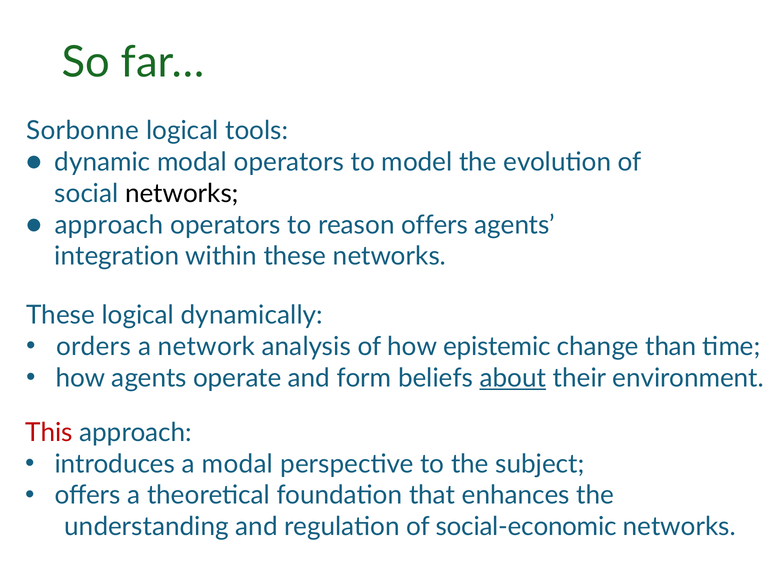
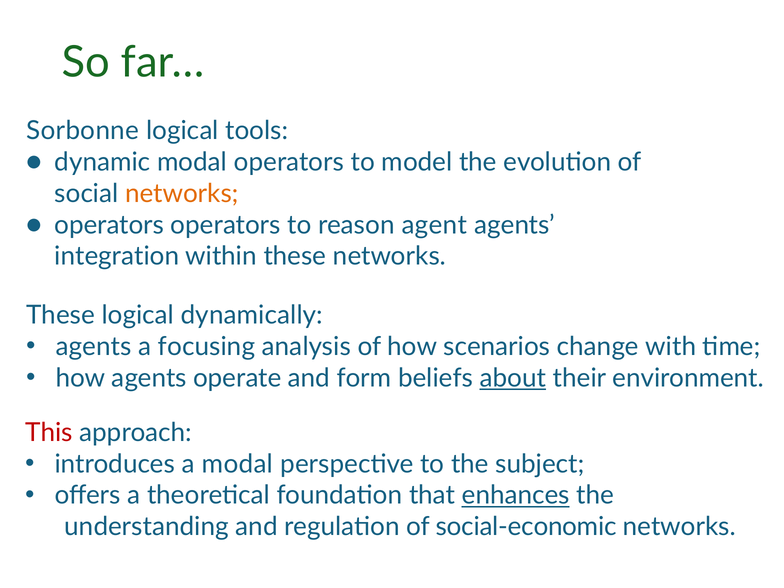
networks colour: black -> orange (182, 194)
approach: approach -> operators (109, 225)
reason offers: offers -> agent (434, 225)
orders: orders -> agents (94, 347)
network: network -> focusing (207, 347)
epistemic: epistemic -> scenarios (497, 347)
than: than -> with (671, 347)
enhances underline: none -> present (516, 495)
